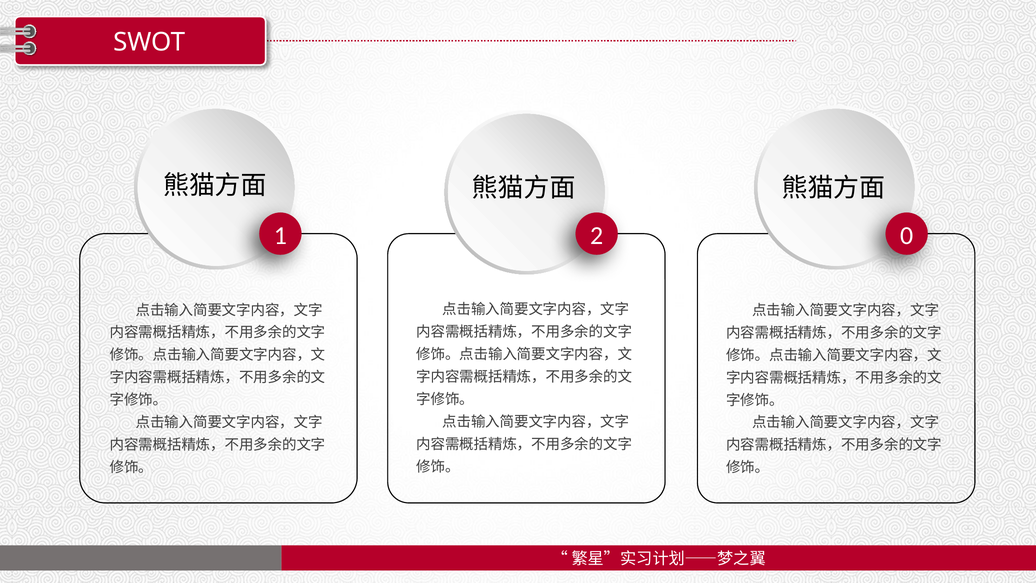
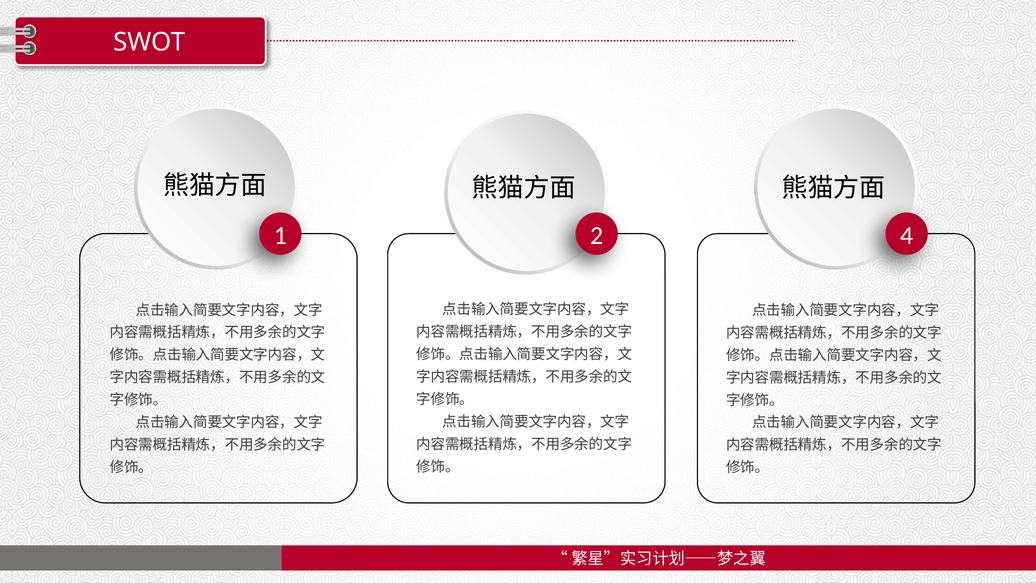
0: 0 -> 4 (907, 235)
